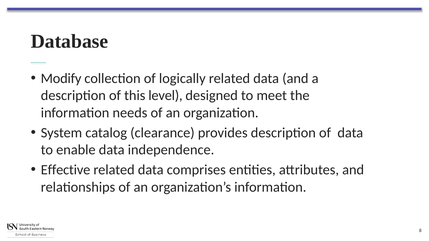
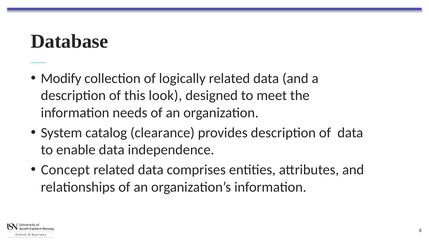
level: level -> look (165, 96)
Effective: Effective -> Concept (65, 170)
